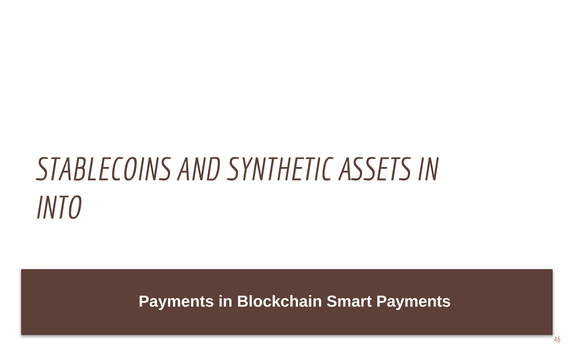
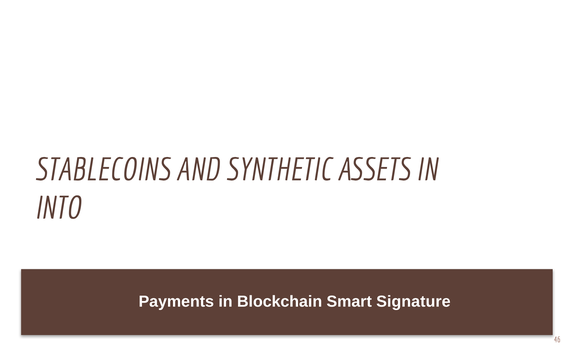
Smart Payments: Payments -> Signature (413, 301)
